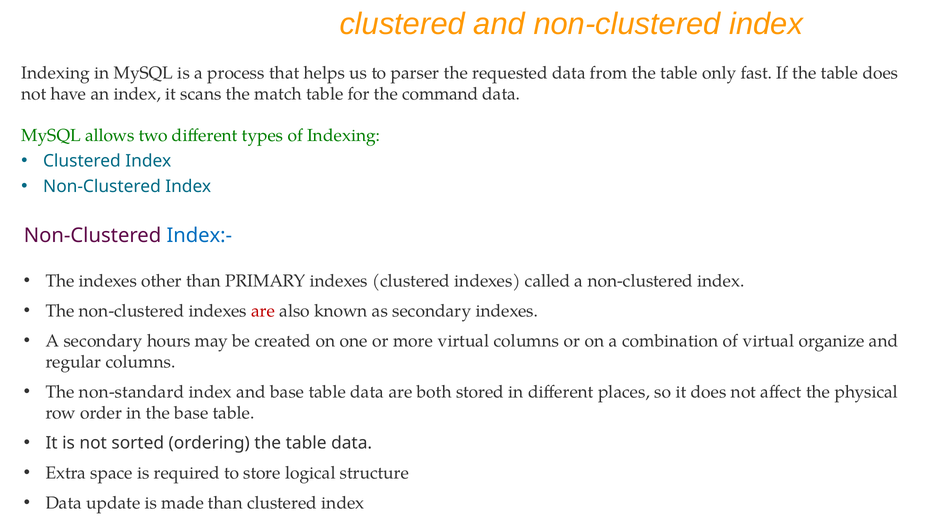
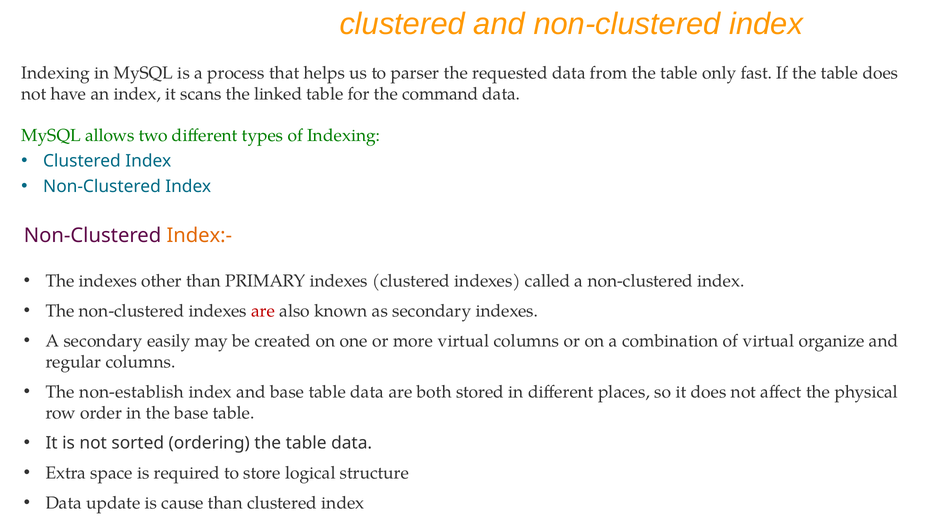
match: match -> linked (278, 94)
Index:- colour: blue -> orange (199, 235)
hours: hours -> easily (169, 341)
non-standard: non-standard -> non-establish (132, 392)
made: made -> cause (183, 503)
